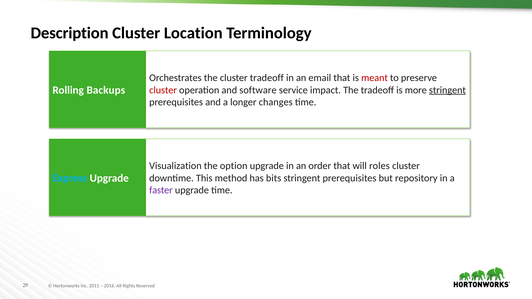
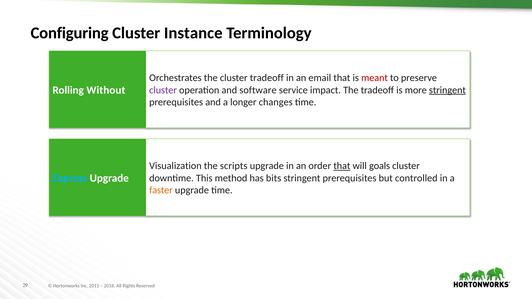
Description: Description -> Configuring (70, 33)
Location: Location -> Instance (193, 33)
Backups: Backups -> Without (106, 90)
cluster colour: red -> purple (163, 90)
option: option -> scripts (234, 166)
that underline: none -> present (342, 166)
roles: roles -> goals (380, 166)
repository: repository -> controlled (416, 178)
faster colour: purple -> orange (161, 190)
